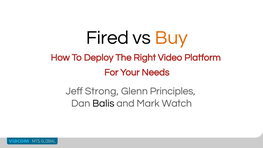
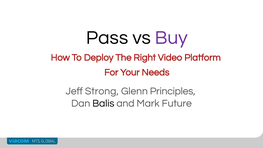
Fired: Fired -> Pass (107, 38)
Buy colour: orange -> purple (171, 38)
Watch: Watch -> Future (177, 103)
